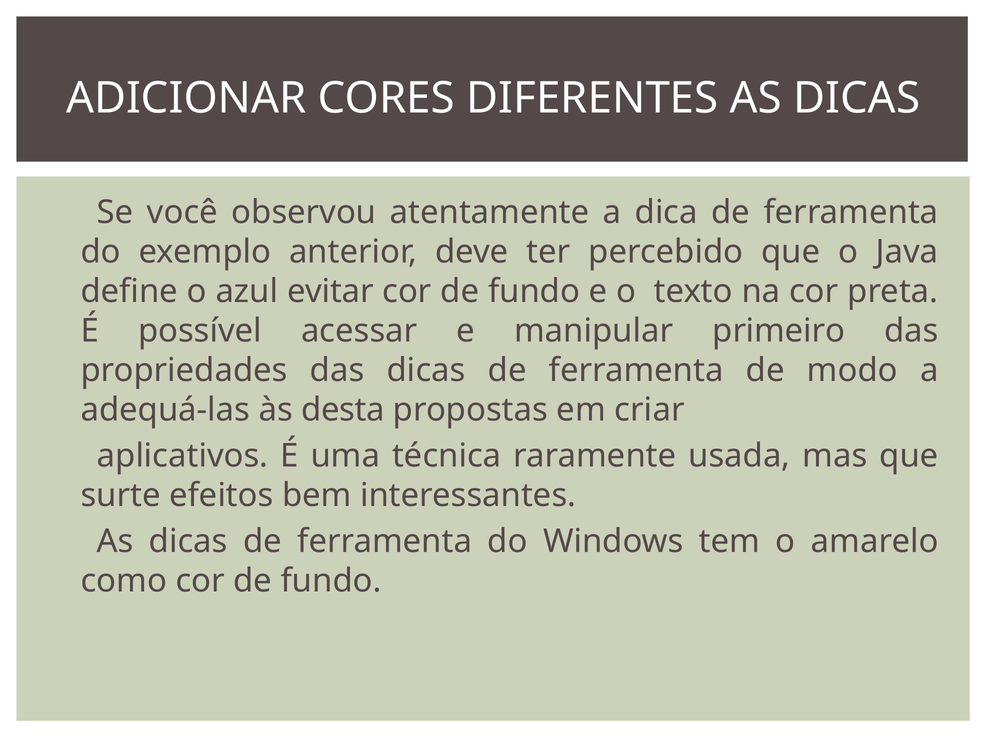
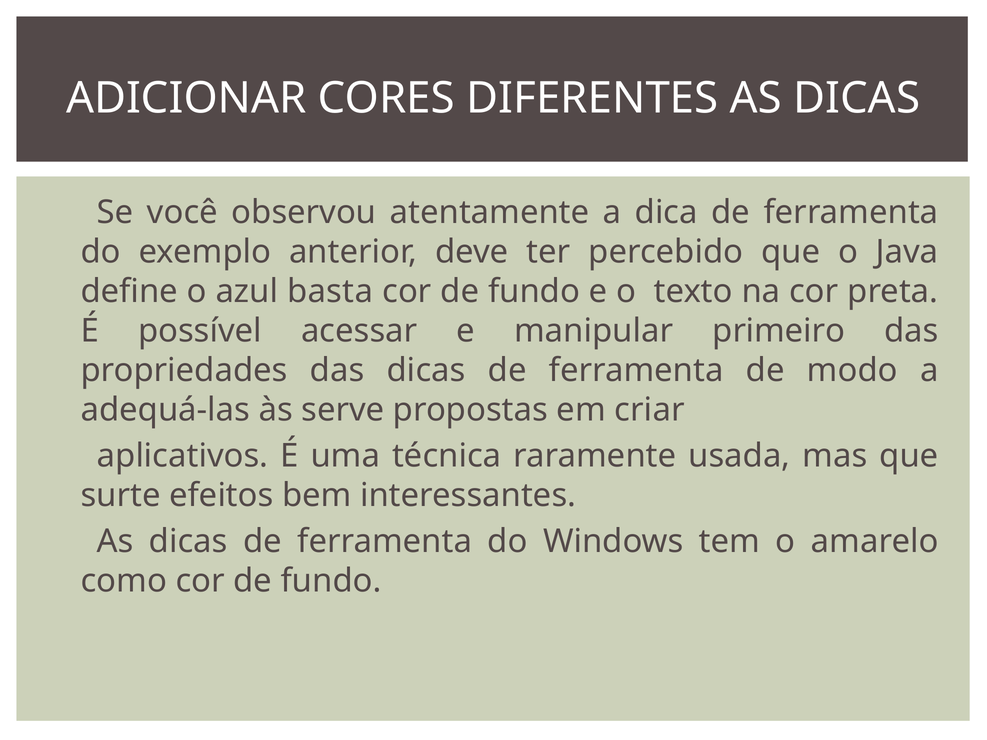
evitar: evitar -> basta (330, 291)
desta: desta -> serve (343, 410)
